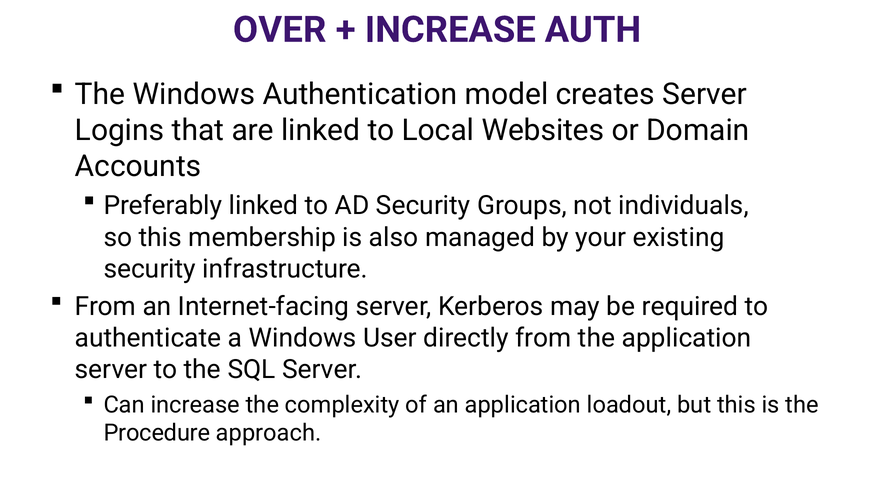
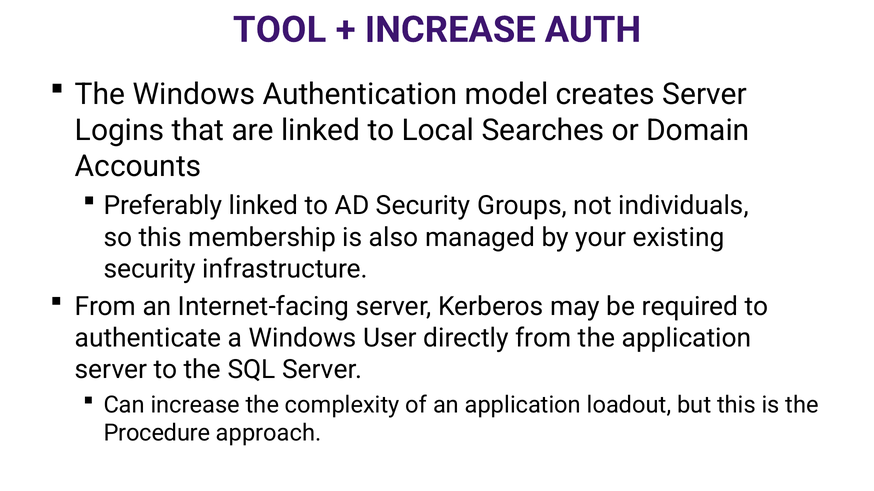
OVER: OVER -> TOOL (280, 30)
Websites: Websites -> Searches (543, 130)
